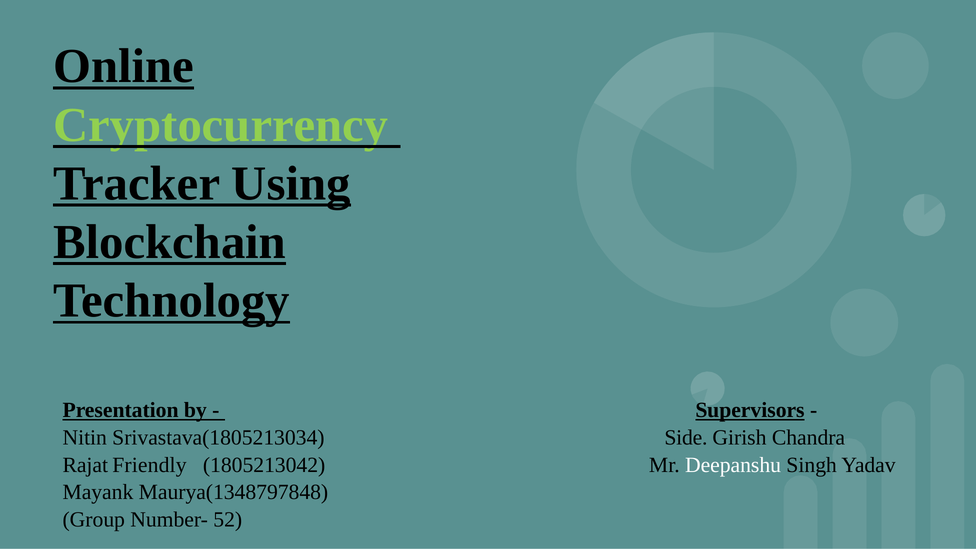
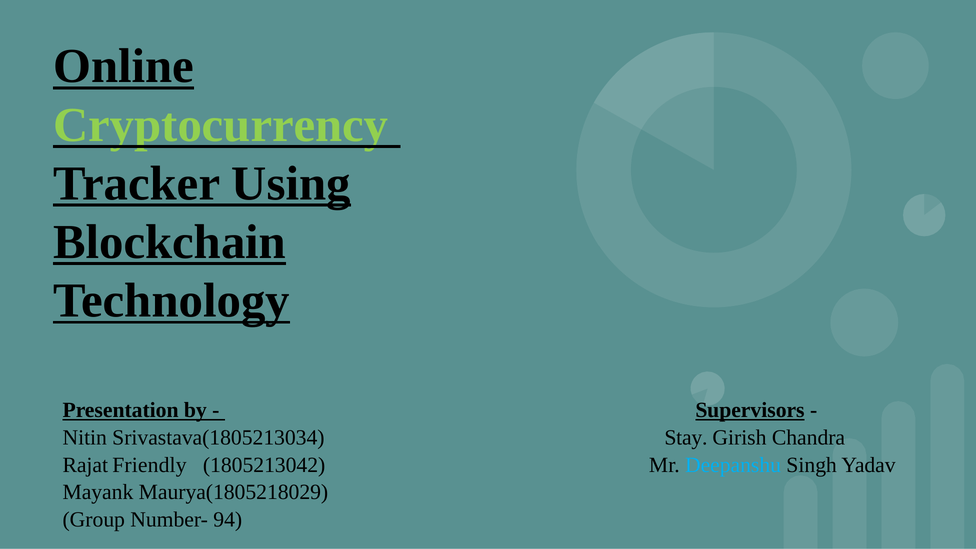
Side: Side -> Stay (686, 438)
Deepanshu colour: white -> light blue (733, 465)
Maurya(1348797848: Maurya(1348797848 -> Maurya(1805218029 (233, 492)
52: 52 -> 94 (228, 520)
